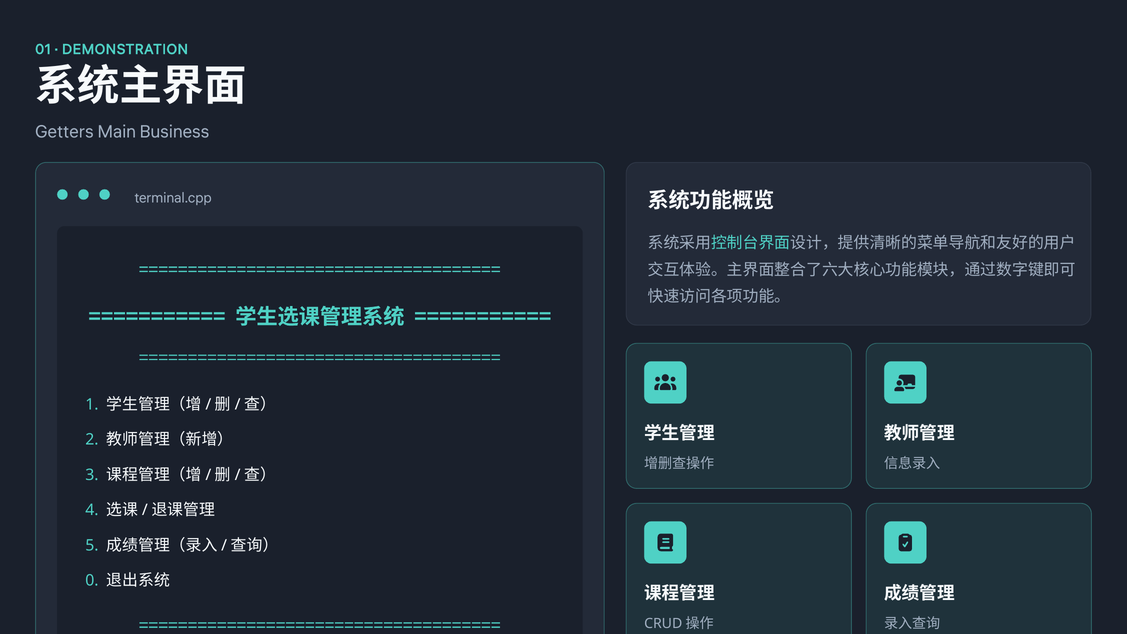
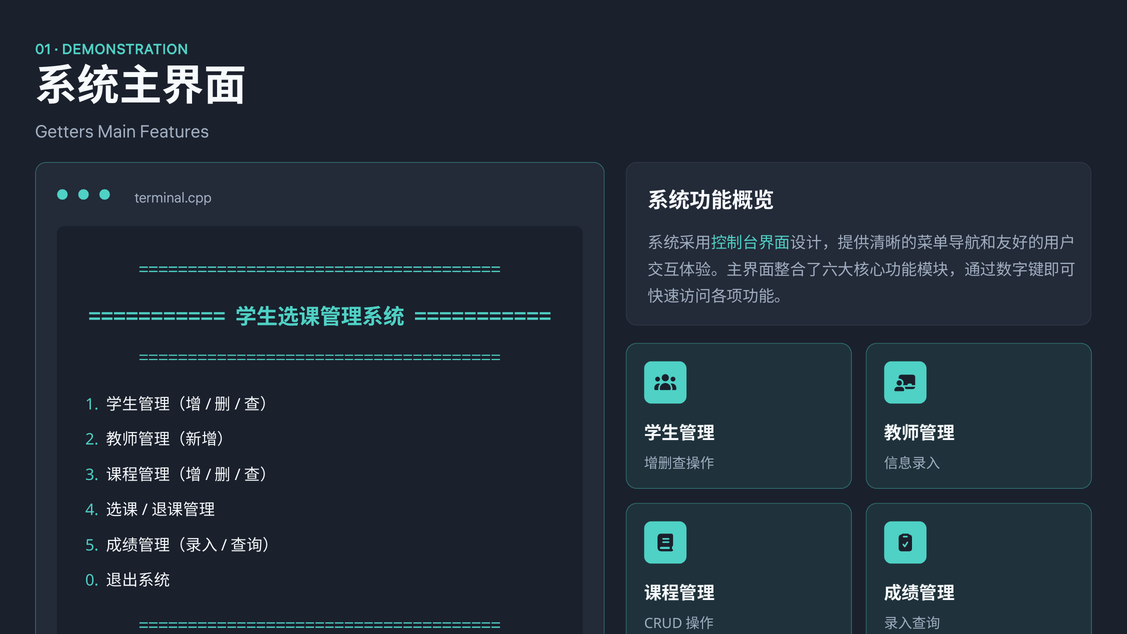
Business: Business -> Features (174, 132)
